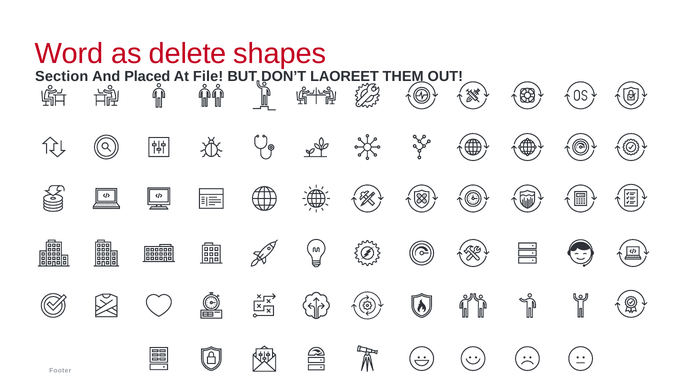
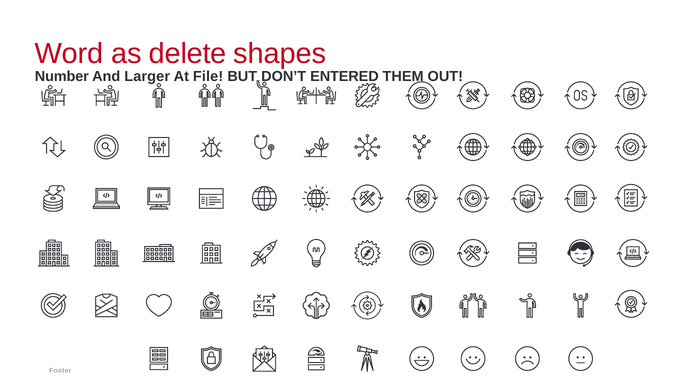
Section: Section -> Number (62, 76)
Placed: Placed -> Larger (147, 76)
LAOREET: LAOREET -> ENTERED (344, 76)
